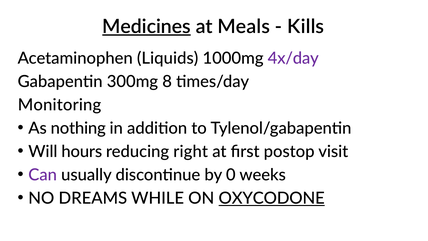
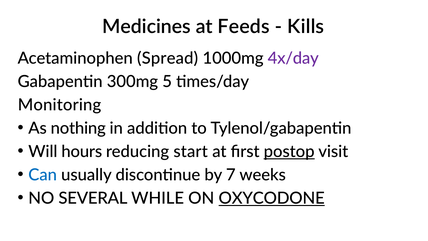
Medicines underline: present -> none (147, 27)
Meals: Meals -> Feeds (244, 27)
Liquids: Liquids -> Spread (168, 58)
8: 8 -> 5 (167, 82)
right: right -> start (191, 152)
postop underline: none -> present (289, 152)
Can colour: purple -> blue (43, 175)
0: 0 -> 7 (231, 175)
DREAMS: DREAMS -> SEVERAL (93, 198)
